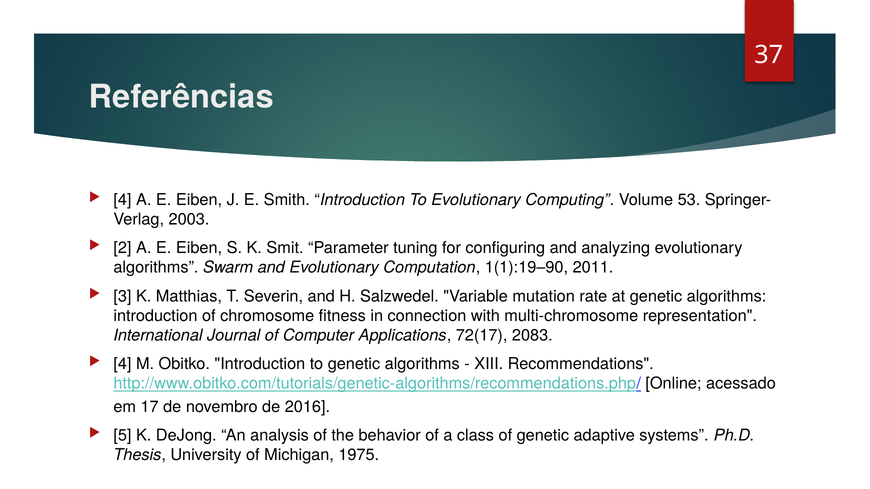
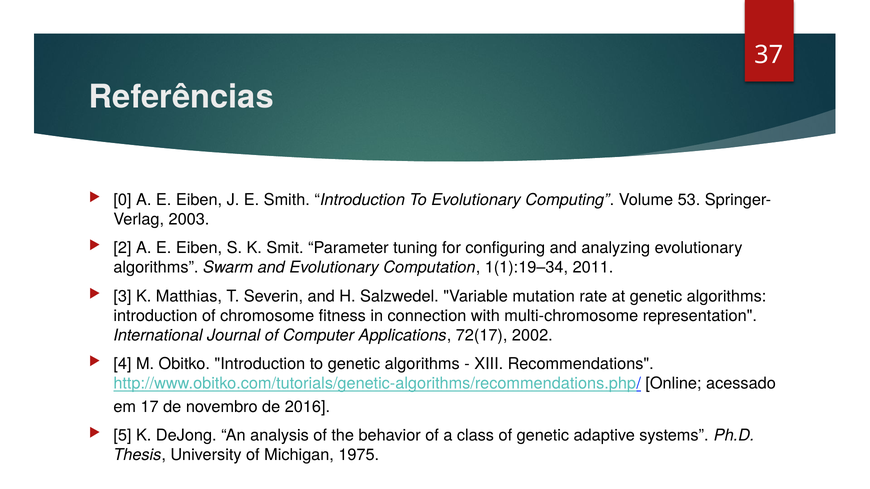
4: 4 -> 0 (122, 200)
1(1):19–90: 1(1):19–90 -> 1(1):19–34 (526, 268)
2083: 2083 -> 2002 (532, 336)
